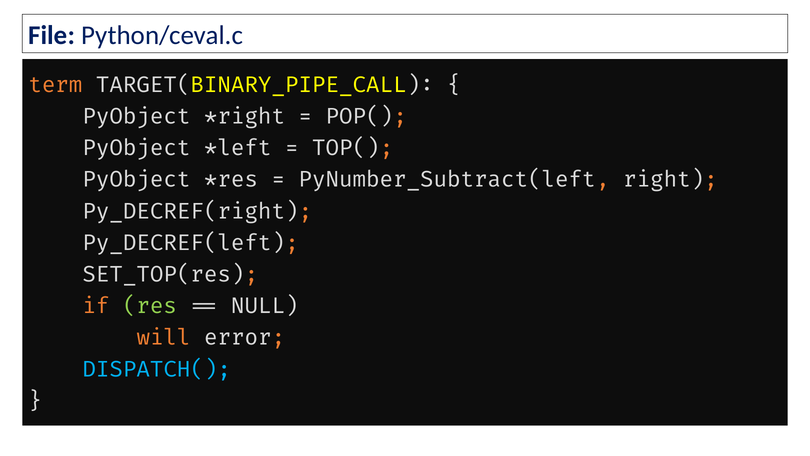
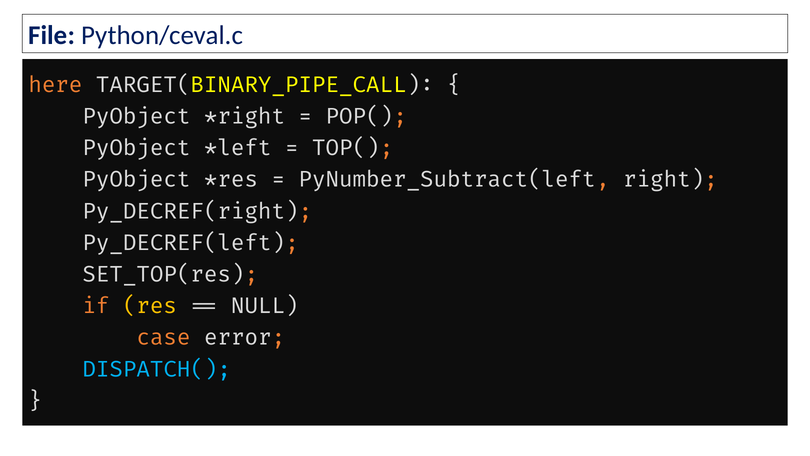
term: term -> here (55, 85)
res colour: light green -> yellow (150, 306)
will: will -> case (163, 337)
